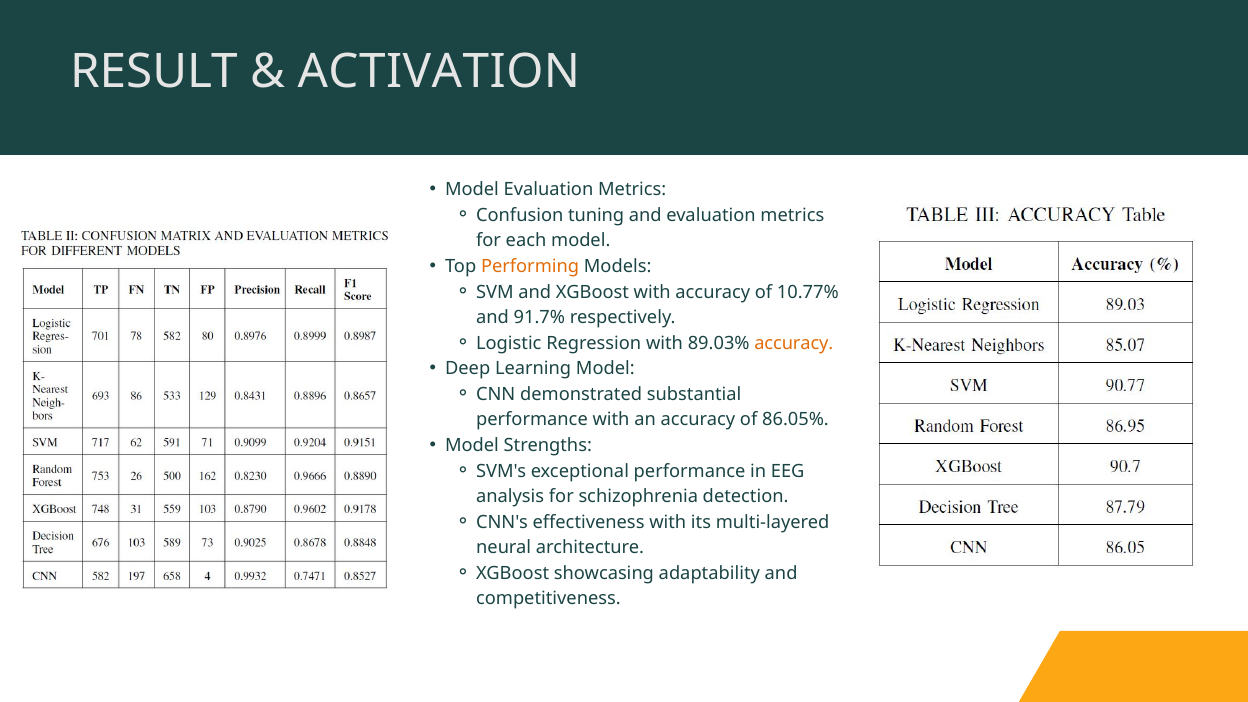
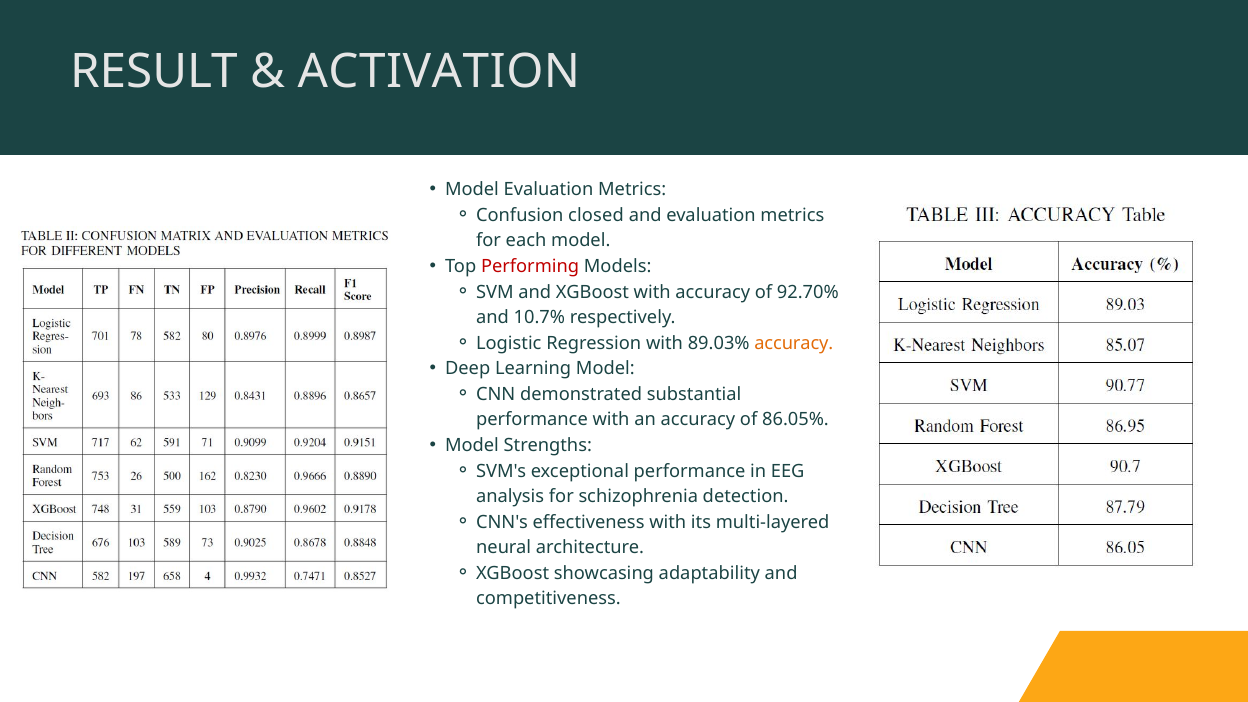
tuning: tuning -> closed (596, 215)
Performing colour: orange -> red (530, 266)
10.77%: 10.77% -> 92.70% (808, 292)
91.7%: 91.7% -> 10.7% (539, 318)
